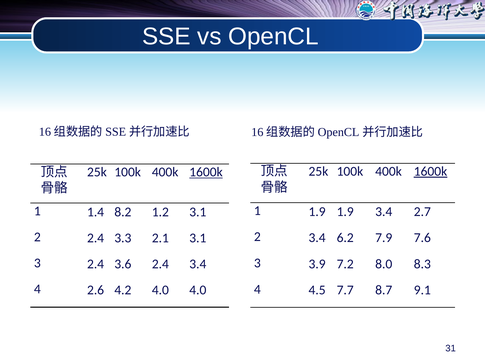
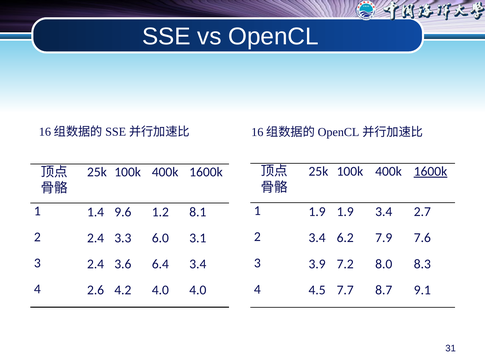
1600k underline: present -> none (206, 172)
8.2: 8.2 -> 9.6 (123, 212)
1.2 3.1: 3.1 -> 8.1 (198, 212)
2.1: 2.1 -> 6.0 (160, 238)
3.6 2.4: 2.4 -> 6.4 (160, 264)
